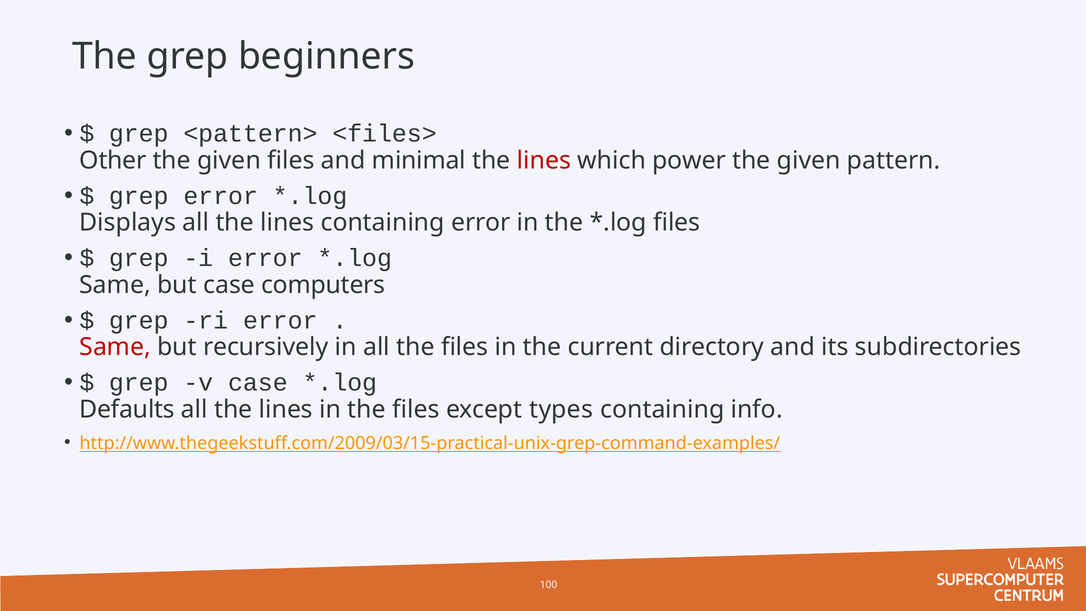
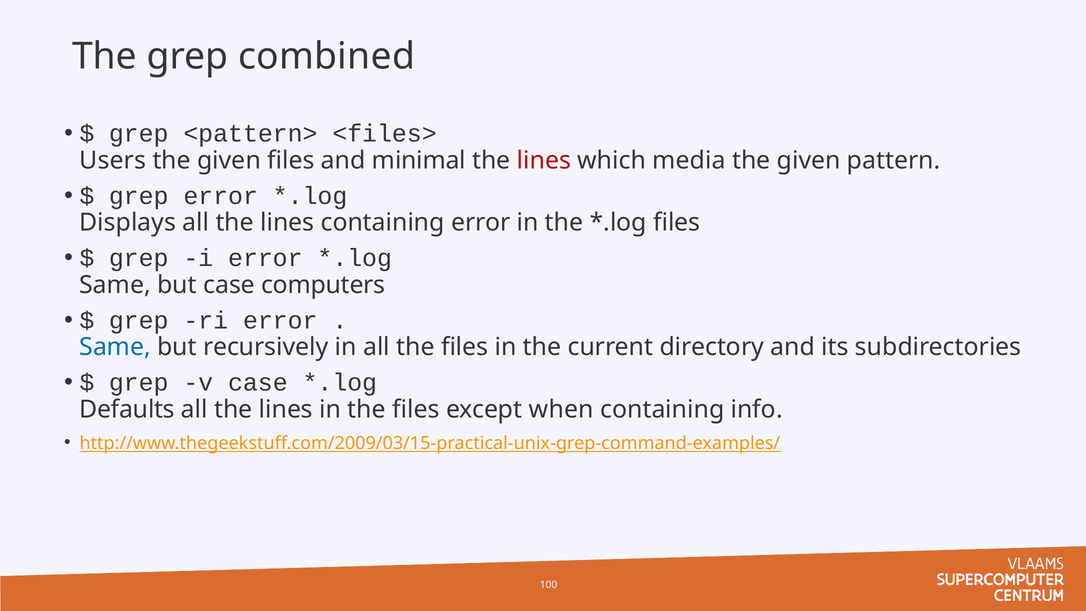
beginners: beginners -> combined (326, 56)
Other: Other -> Users (113, 160)
power: power -> media (689, 160)
Same colour: red -> blue (115, 347)
types: types -> when (561, 409)
